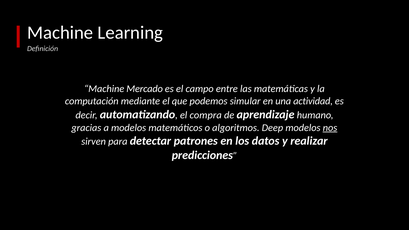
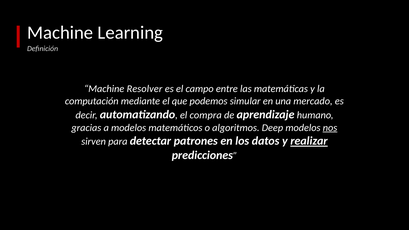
Mercado: Mercado -> Resolver (145, 89)
actividad: actividad -> mercado (313, 101)
realizar underline: none -> present (309, 141)
